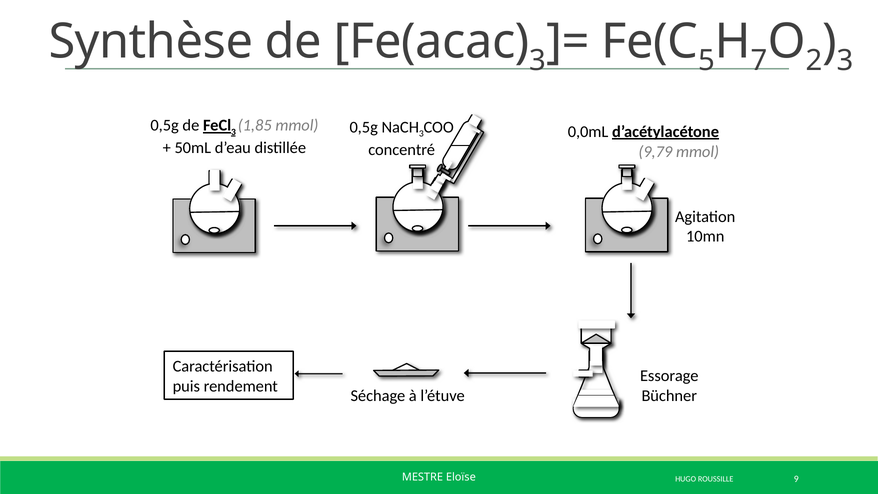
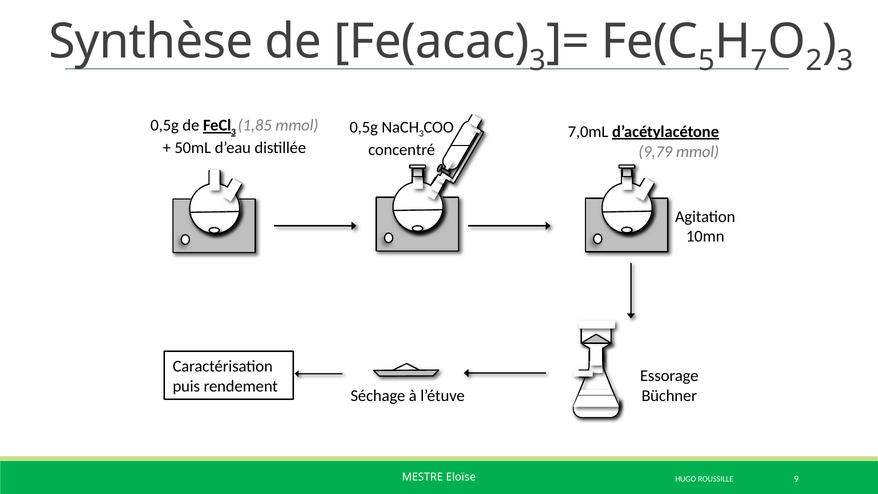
0,0mL: 0,0mL -> 7,0mL (588, 132)
